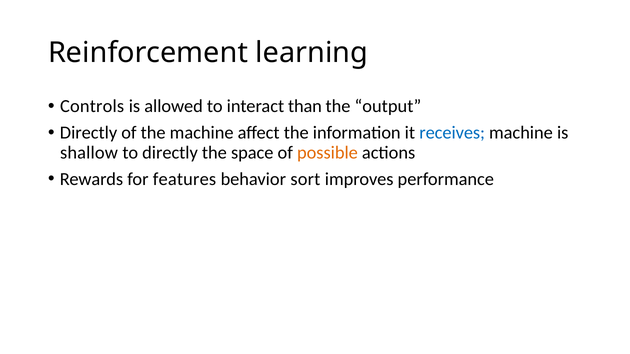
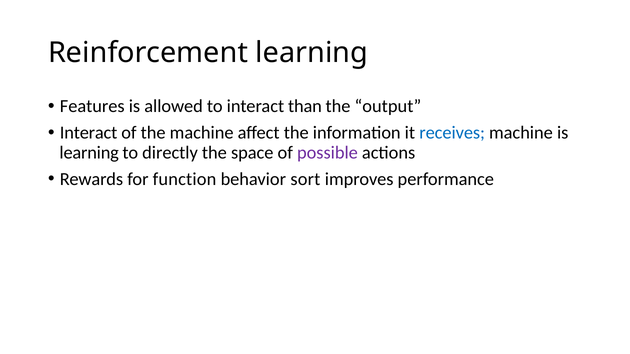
Controls: Controls -> Features (92, 107)
Directly: Directly -> Interact (89, 133)
shallow: shallow -> learning (89, 153)
possible colour: orange -> purple (327, 153)
features: features -> function (185, 179)
